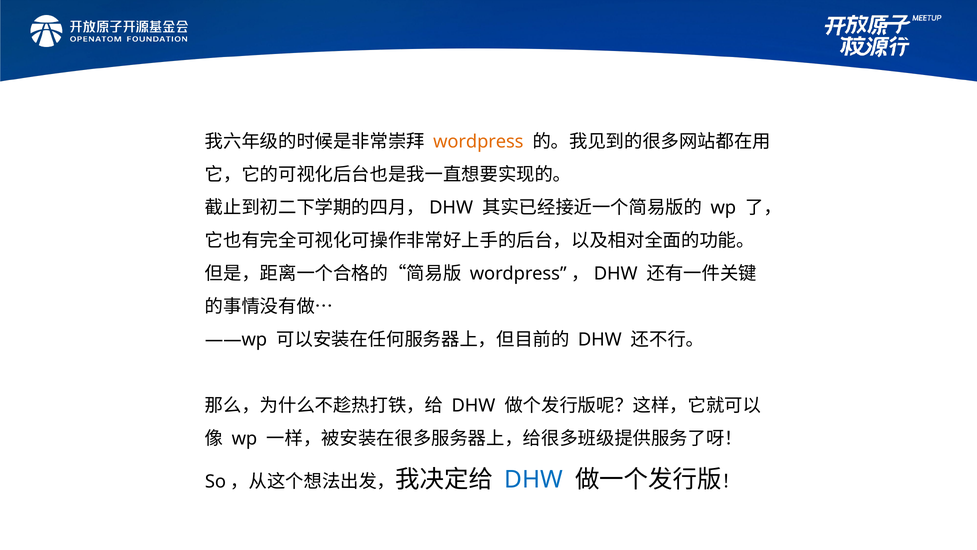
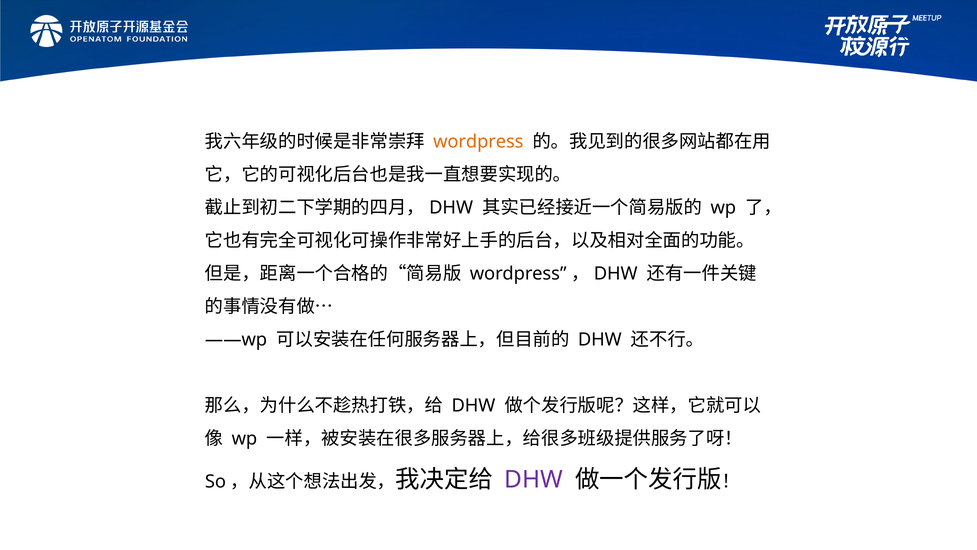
DHW colour: blue -> purple (534, 479)
